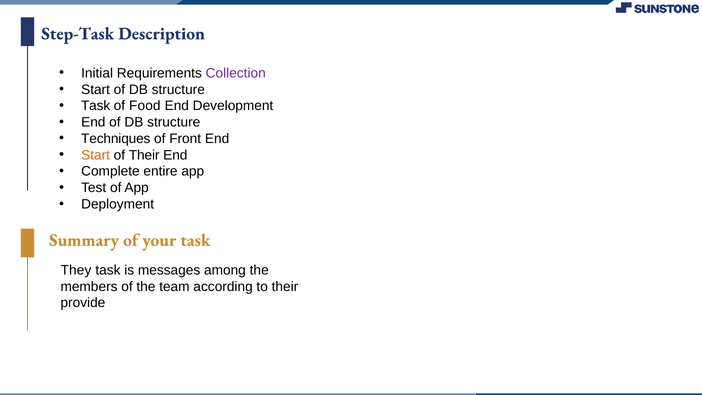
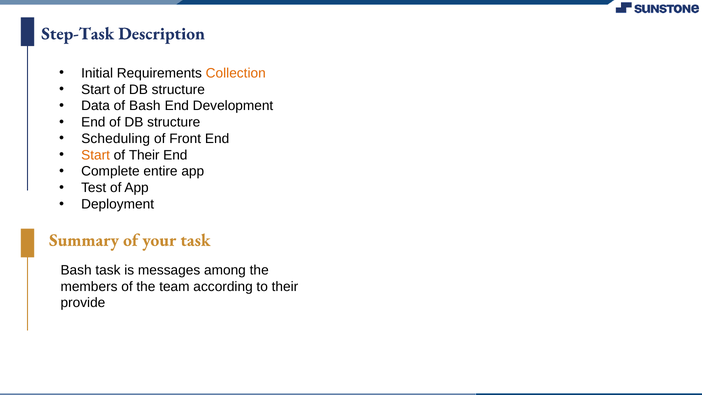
Collection colour: purple -> orange (236, 73)
Task: Task -> Data (96, 106)
of Food: Food -> Bash (145, 106)
Techniques: Techniques -> Scheduling (116, 139)
They: They -> Bash (76, 270)
